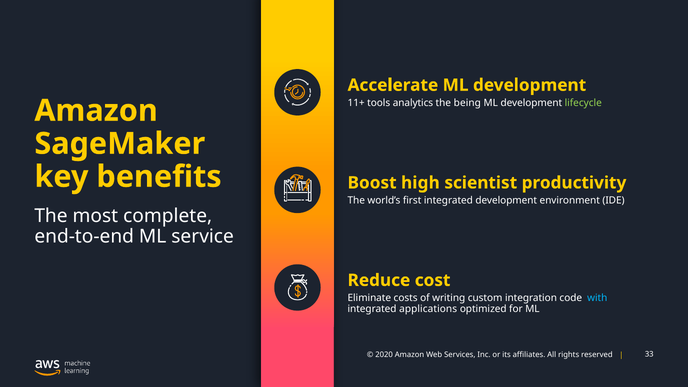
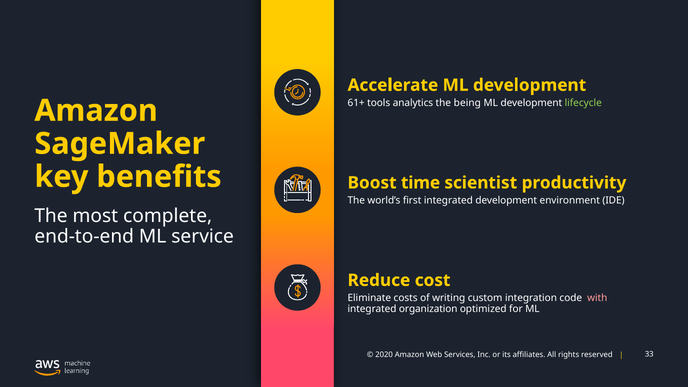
11+: 11+ -> 61+ (356, 103)
high: high -> time (421, 183)
with colour: light blue -> pink (597, 298)
applications: applications -> organization (428, 309)
